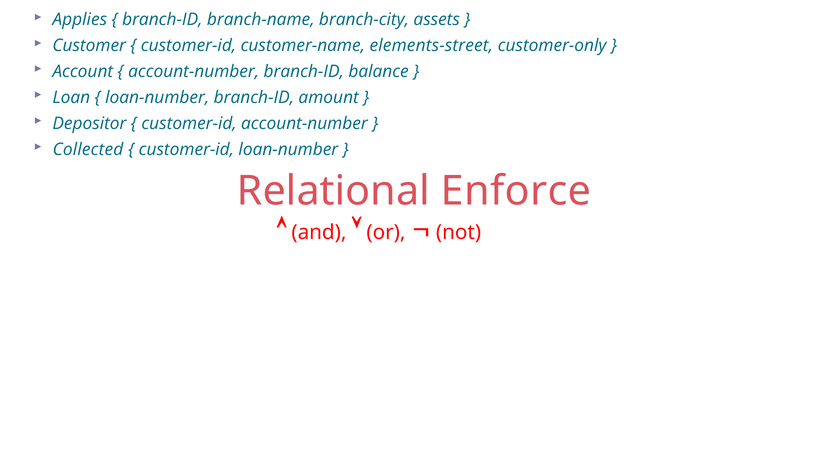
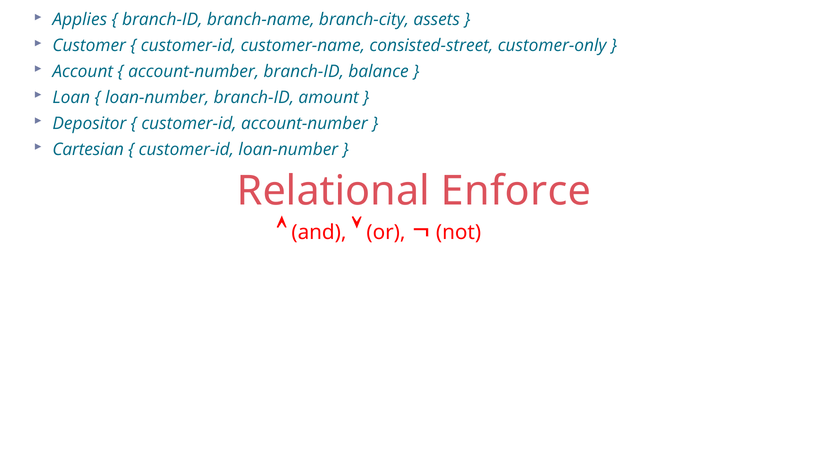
elements-street: elements-street -> consisted-street (431, 46)
Collected: Collected -> Cartesian (88, 149)
